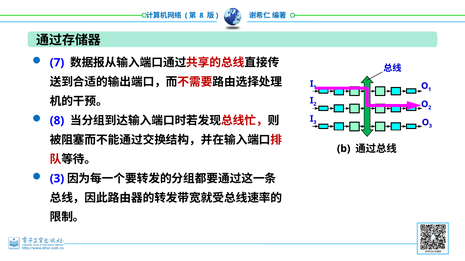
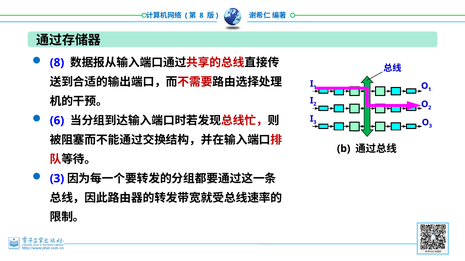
7: 7 -> 8 (57, 63)
8: 8 -> 6 (57, 121)
